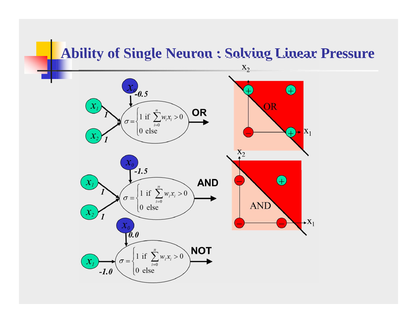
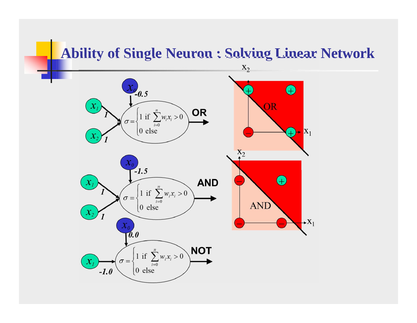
Pressure: Pressure -> Network (348, 53)
